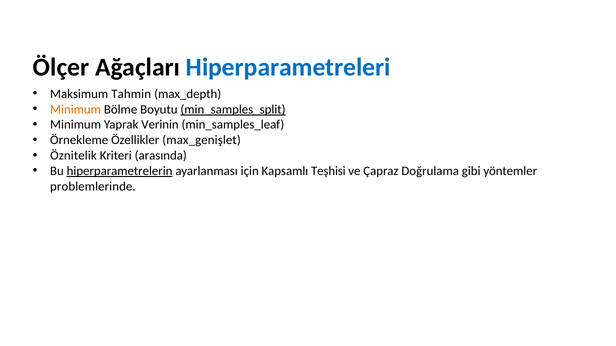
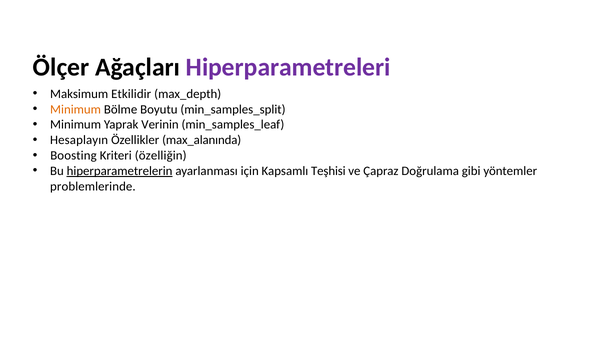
Hiperparametreleri colour: blue -> purple (288, 68)
Tahmin: Tahmin -> Etkilidir (131, 94)
min_samples_split underline: present -> none (233, 110)
Örnekleme: Örnekleme -> Hesaplayın (79, 140)
max_genişlet: max_genişlet -> max_alanında (202, 140)
Öznitelik: Öznitelik -> Boosting (73, 156)
arasında: arasında -> özelliğin (161, 156)
